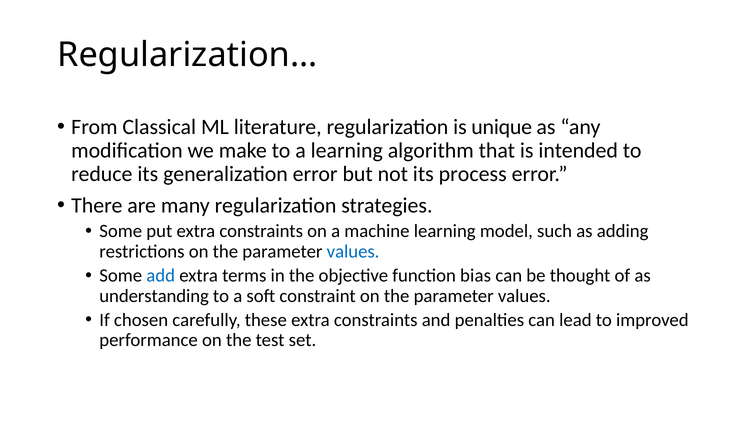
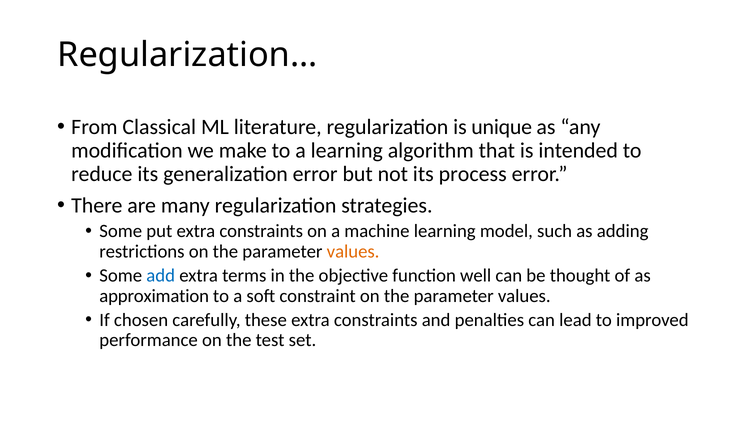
values colour: blue -> orange (353, 251)
bias: bias -> well (476, 276)
understanding: understanding -> approximation (154, 296)
